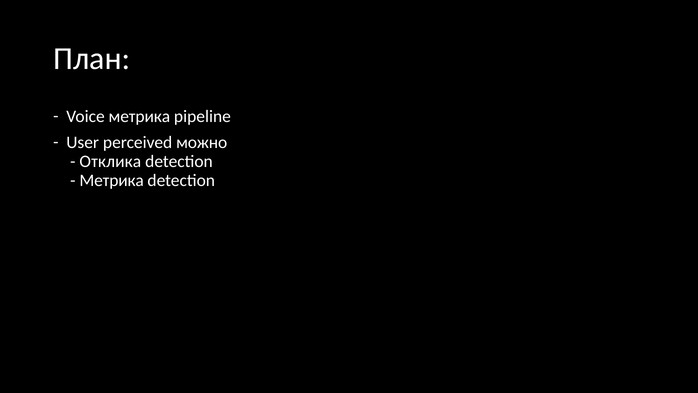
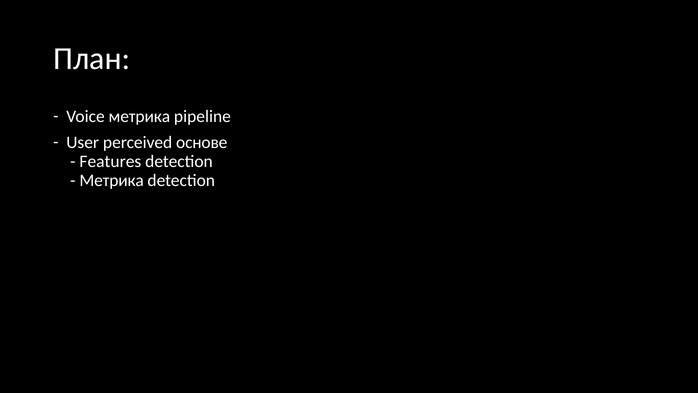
можно: можно -> основе (202, 143)
Отклика: Отклика -> Features (110, 161)
